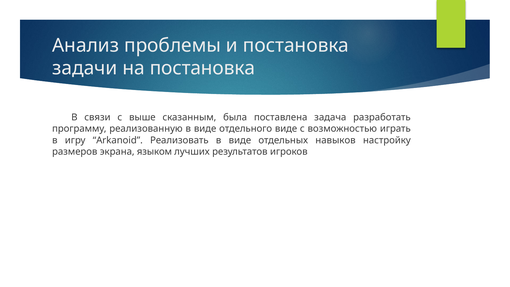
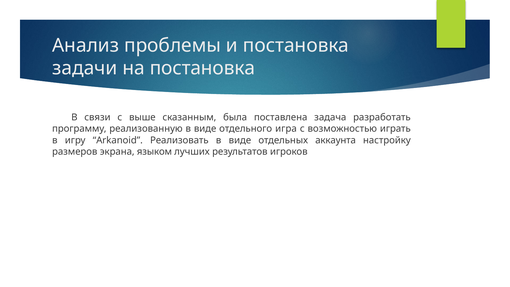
отдельного виде: виде -> игра (286, 129)
навыков: навыков -> аккаунта (336, 140)
